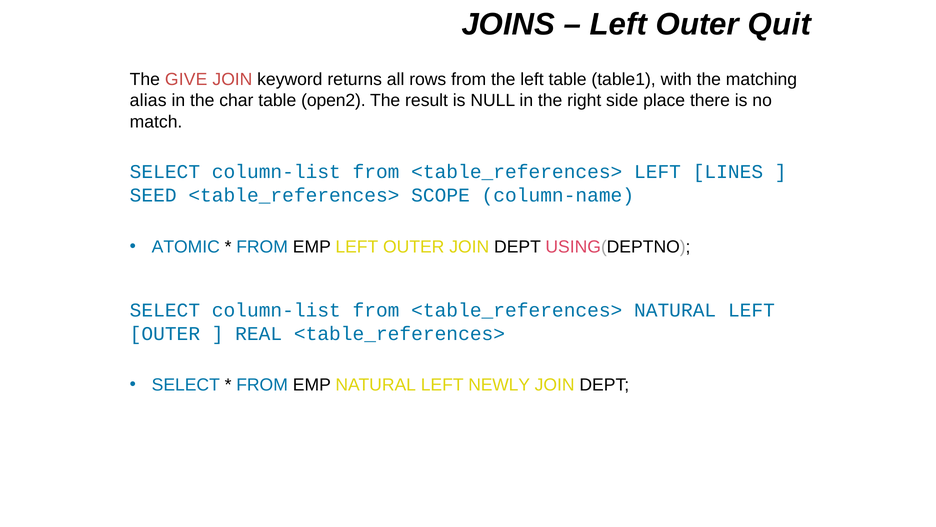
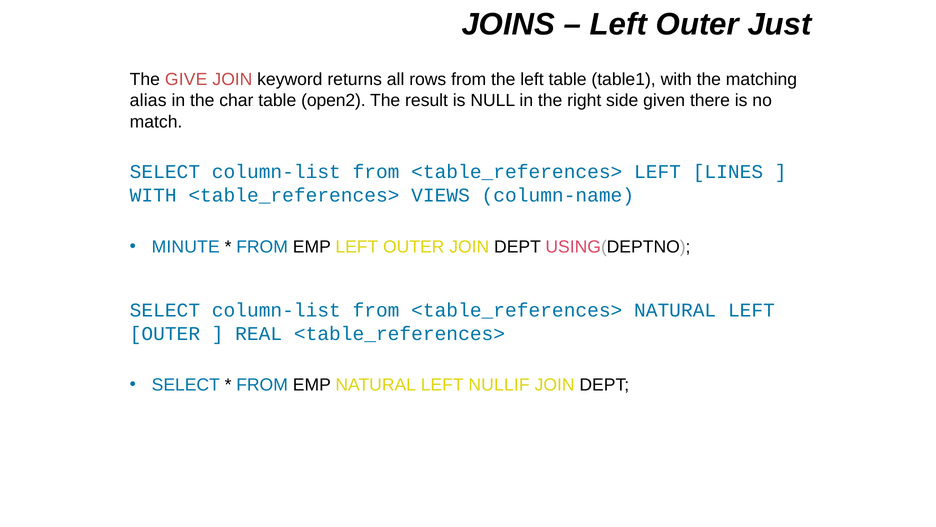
Quit: Quit -> Just (780, 24)
place: place -> given (664, 101)
SEED: SEED -> WITH (153, 195)
SCOPE: SCOPE -> VIEWS (441, 195)
ATOMIC: ATOMIC -> MINUTE (186, 247)
NEWLY: NEWLY -> NULLIF (499, 385)
